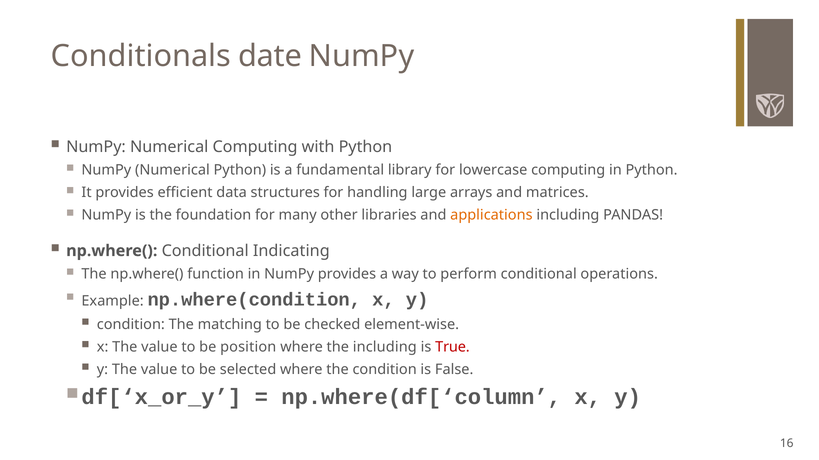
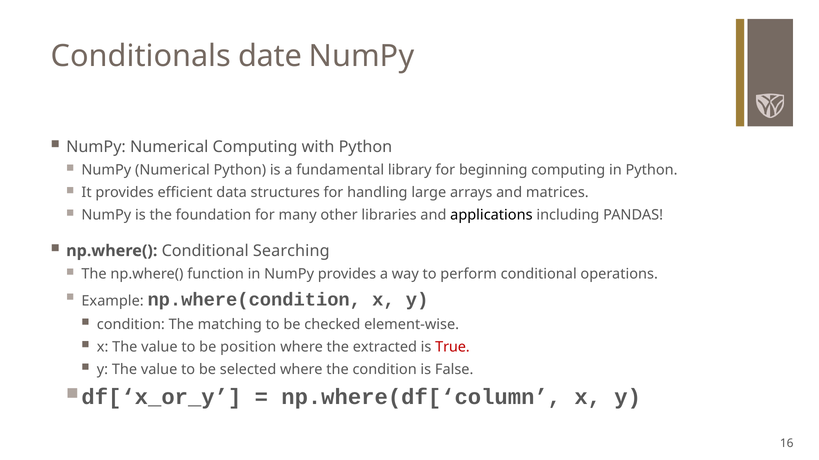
lowercase: lowercase -> beginning (493, 170)
applications colour: orange -> black (491, 216)
Indicating: Indicating -> Searching (291, 251)
the including: including -> extracted (385, 347)
